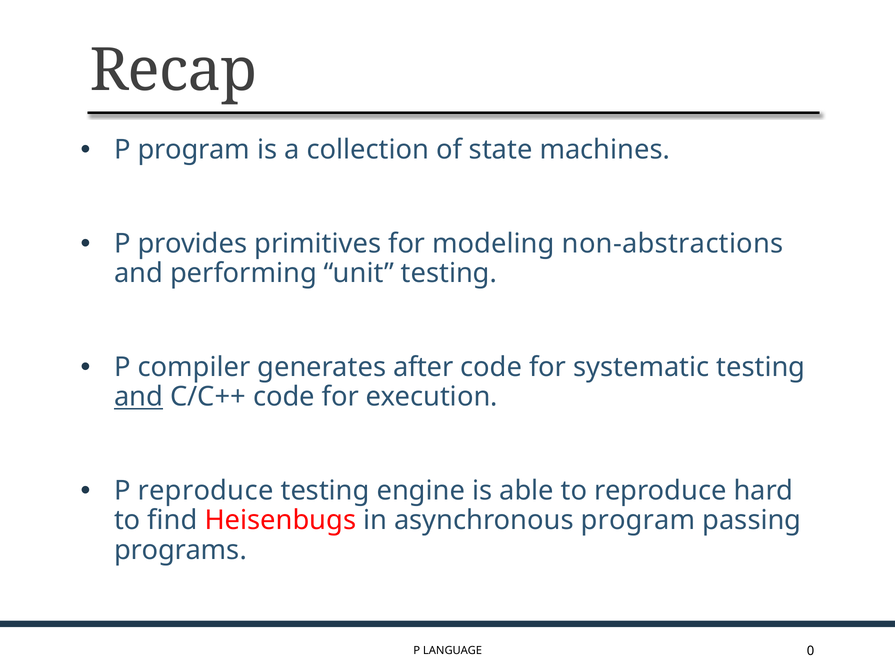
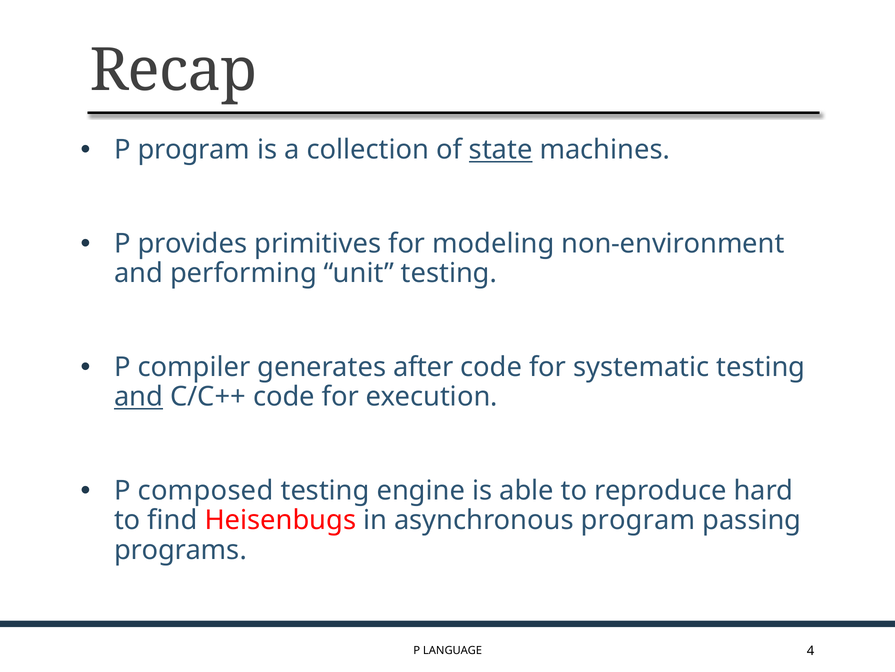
state underline: none -> present (501, 150)
non-abstractions: non-abstractions -> non-environment (673, 244)
P reproduce: reproduce -> composed (206, 490)
0: 0 -> 4 (811, 650)
